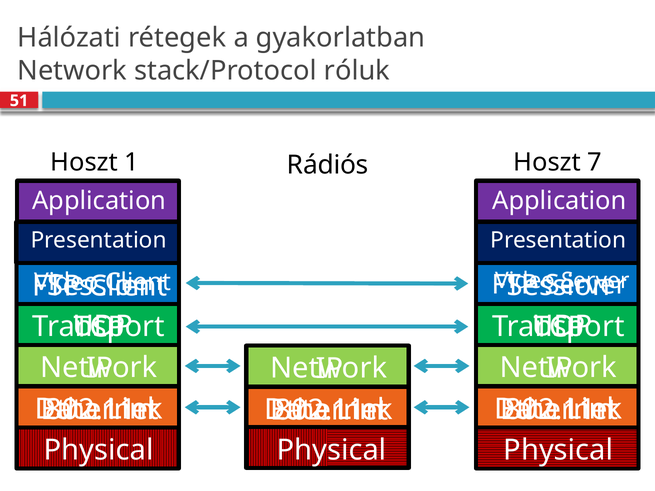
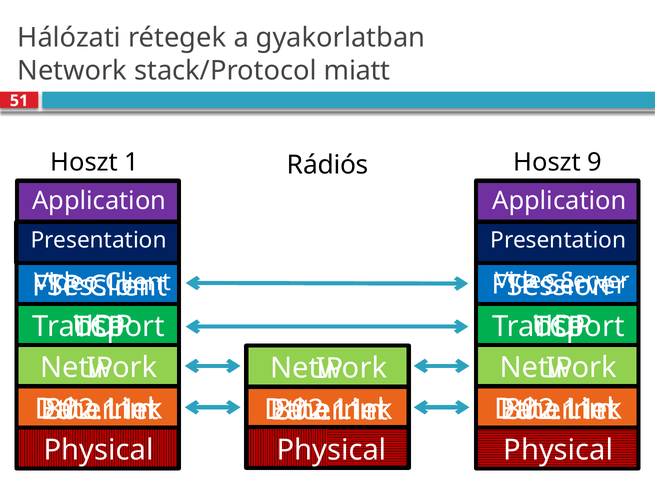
róluk: róluk -> miatt (357, 71)
7: 7 -> 9 (595, 162)
